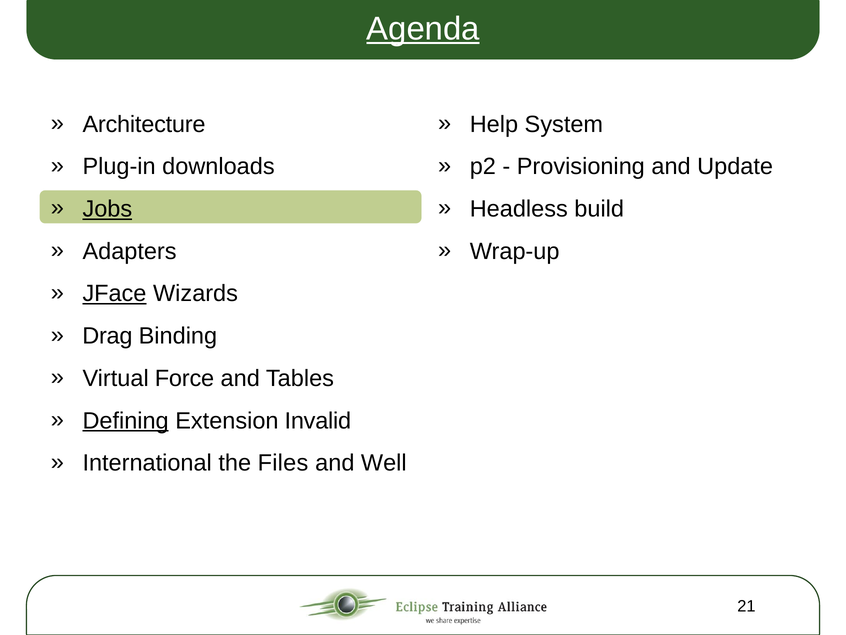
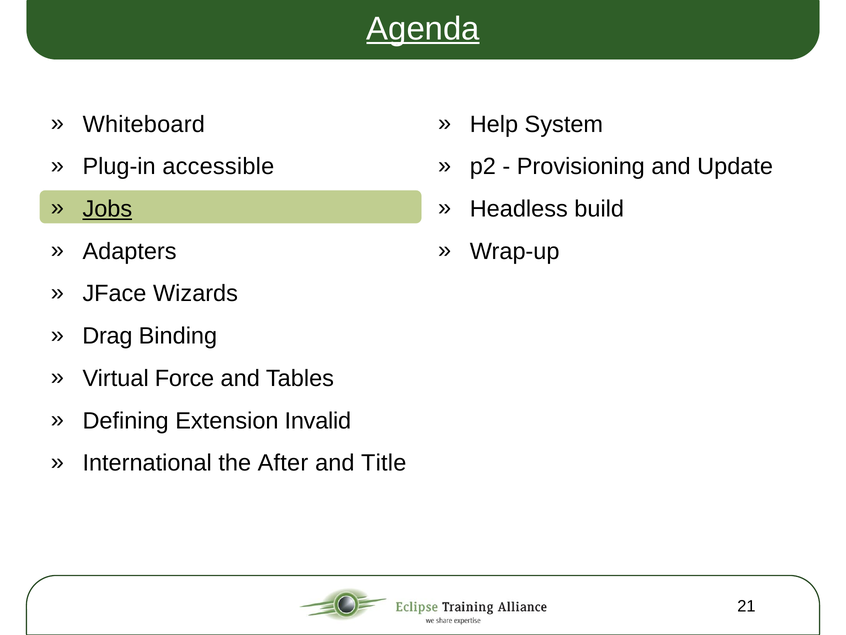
Architecture: Architecture -> Whiteboard (144, 124)
downloads: downloads -> accessible (218, 166)
JFace underline: present -> none (114, 293)
Defining underline: present -> none (126, 420)
Files: Files -> After (283, 463)
Well: Well -> Title (384, 463)
